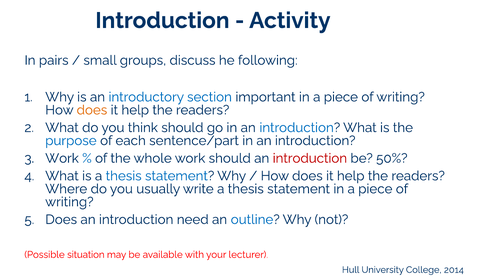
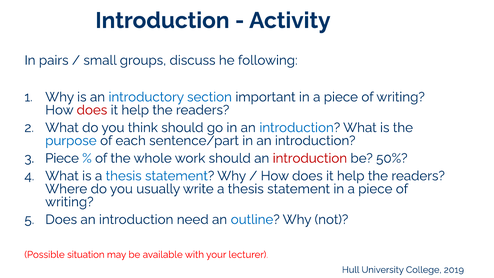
does colour: orange -> red (92, 110)
Work: Work -> Piece (62, 158)
2014: 2014 -> 2019 (454, 270)
